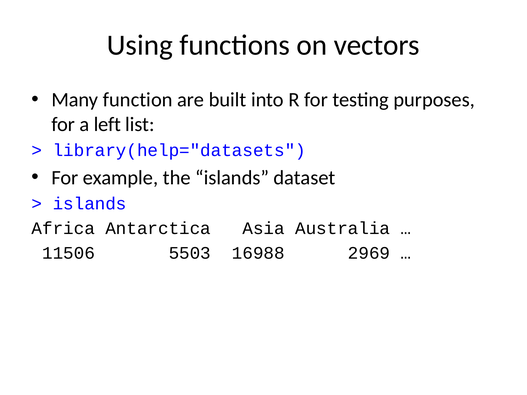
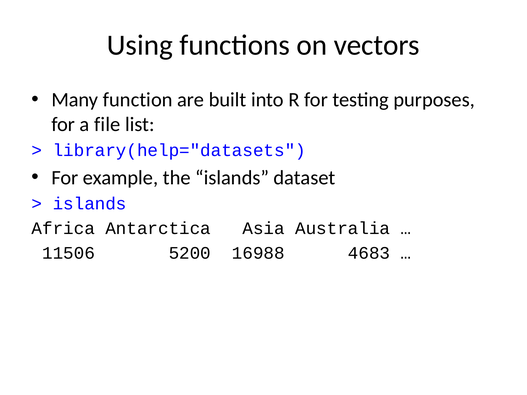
left: left -> file (107, 124)
5503: 5503 -> 5200 (190, 253)
2969: 2969 -> 4683 (369, 253)
